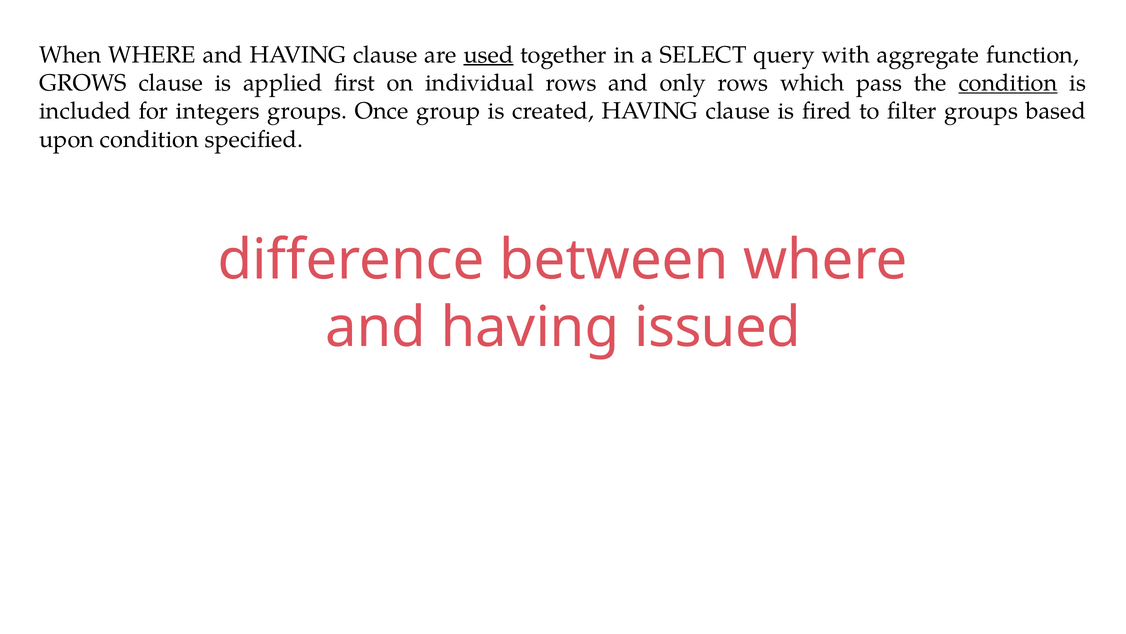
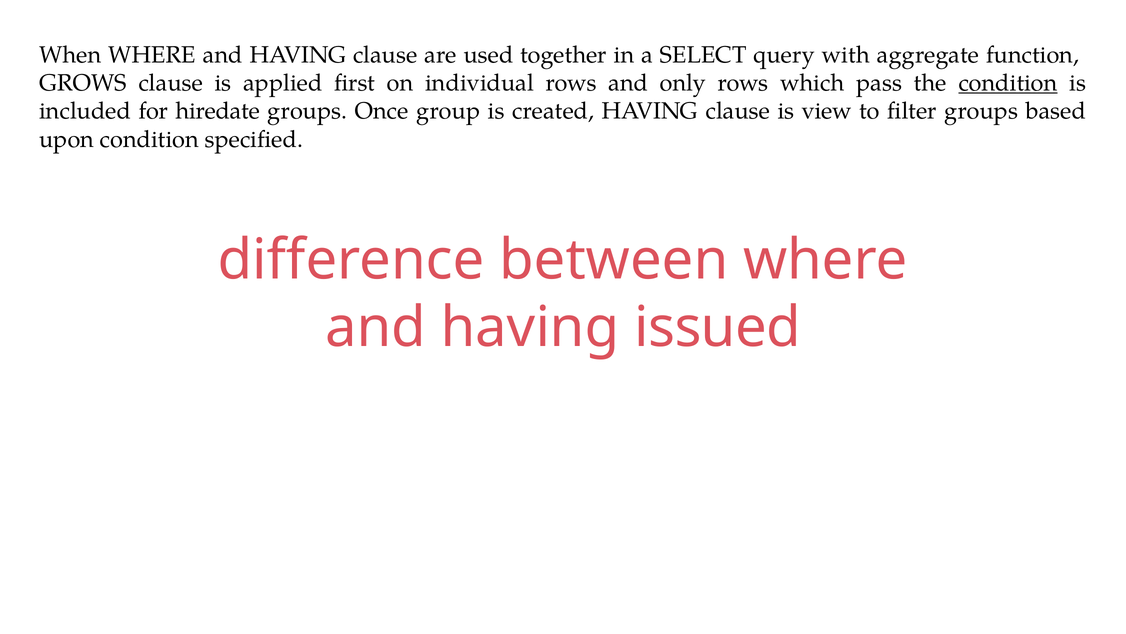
used underline: present -> none (489, 55)
integers: integers -> hiredate (218, 111)
fired: fired -> view (827, 111)
